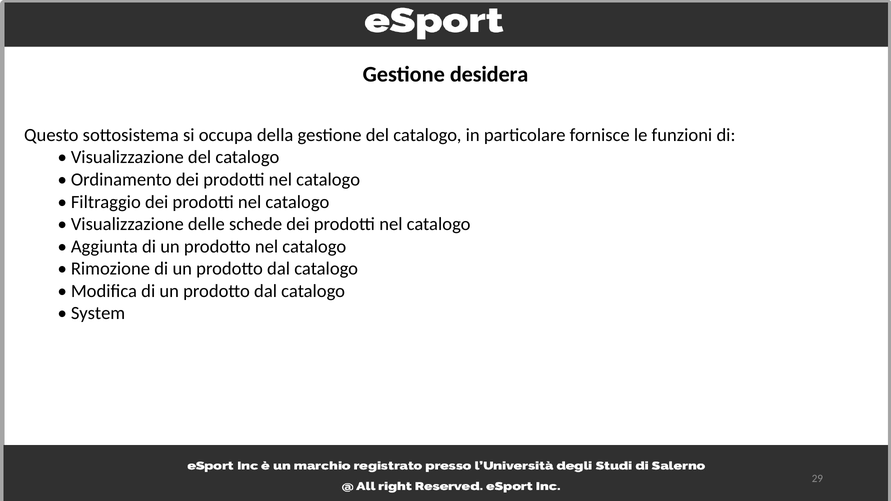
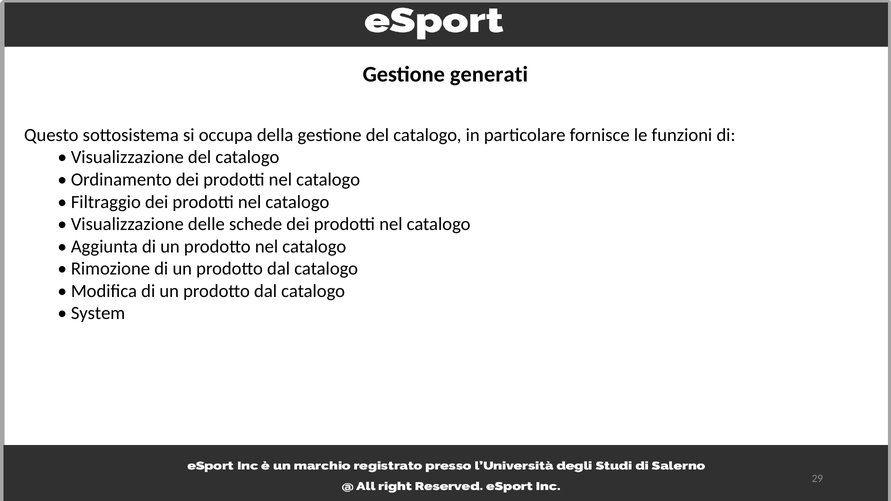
desidera: desidera -> generati (489, 75)
